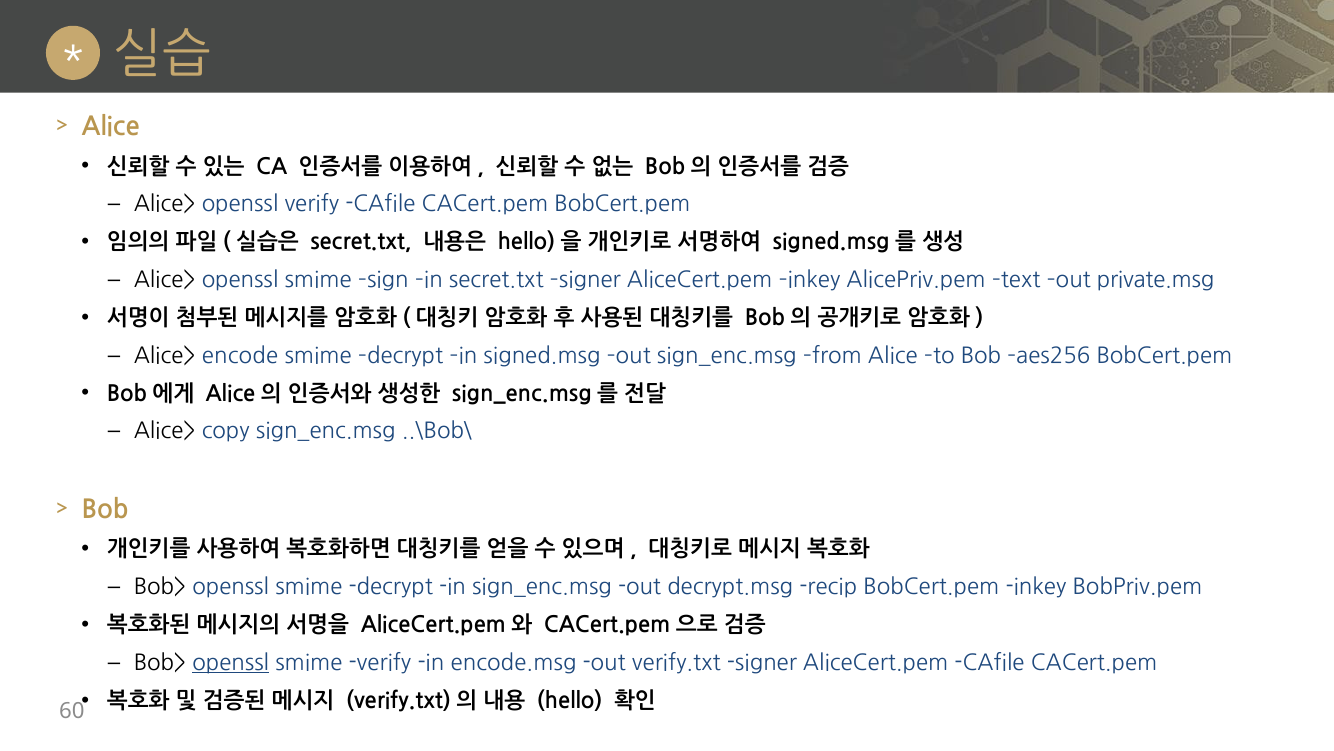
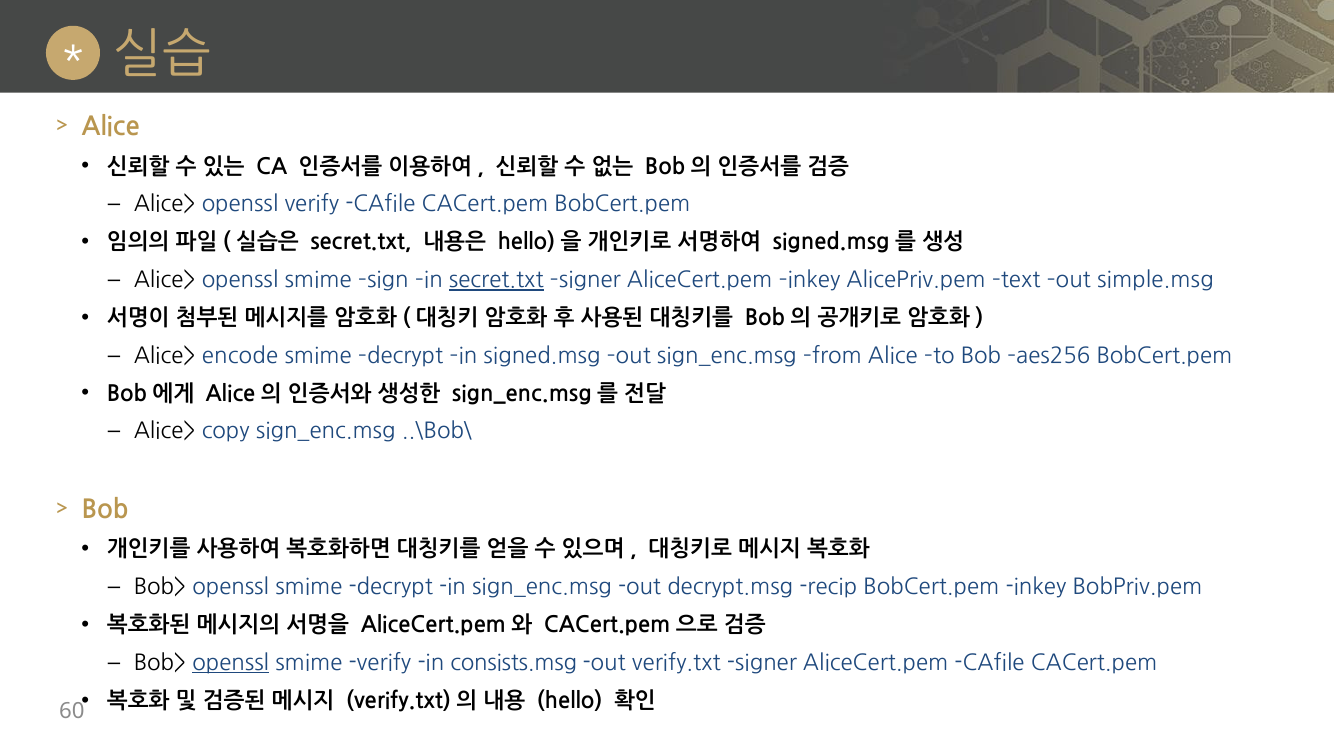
secret.txt underline: none -> present (496, 280)
private.msg: private.msg -> simple.msg (1155, 280)
encode.msg: encode.msg -> consists.msg (514, 663)
